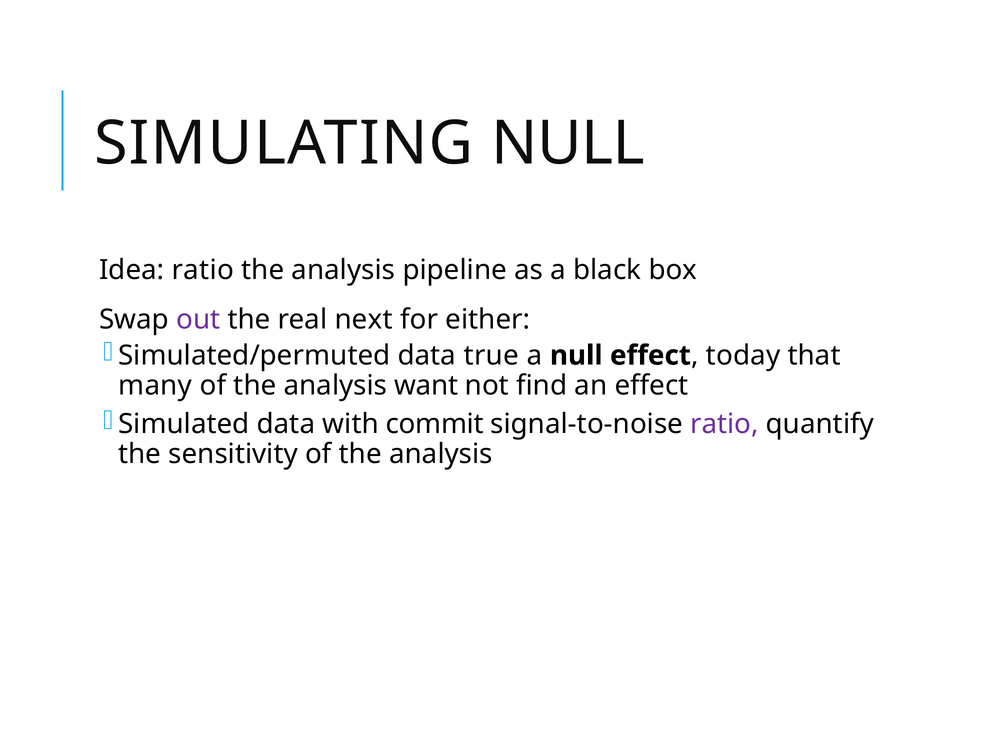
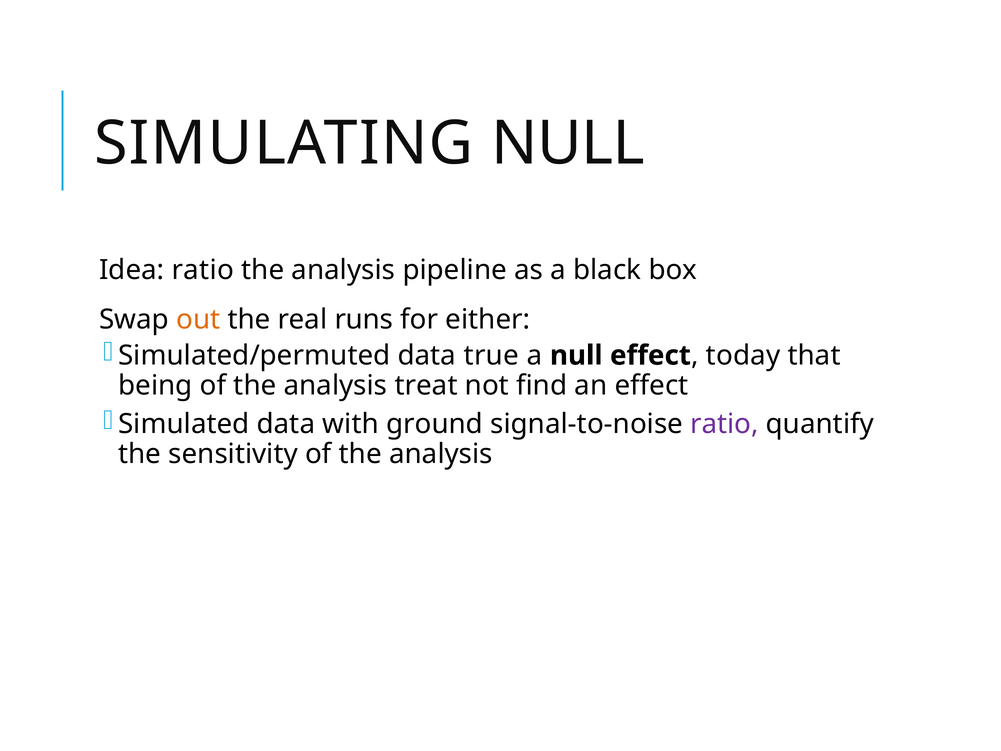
out colour: purple -> orange (198, 320)
next: next -> runs (364, 320)
many: many -> being (155, 385)
want: want -> treat (426, 385)
commit: commit -> ground (435, 424)
